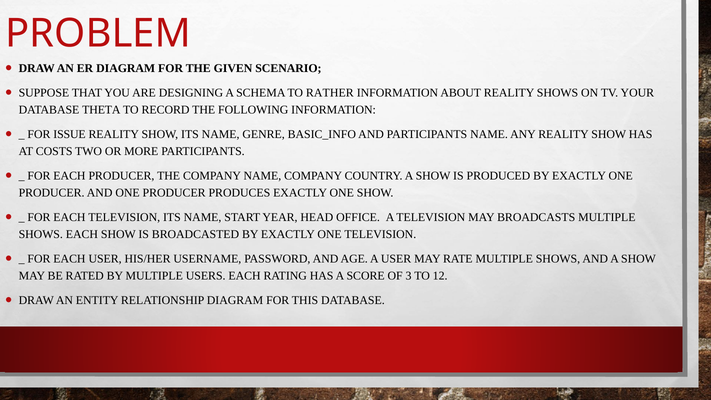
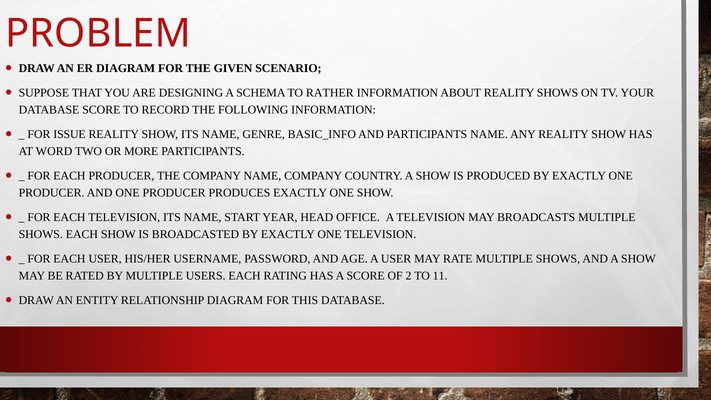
DATABASE THETA: THETA -> SCORE (101, 110)
COSTS: COSTS -> WORD (54, 151)
3: 3 -> 2 (409, 276)
12: 12 -> 11 (440, 276)
